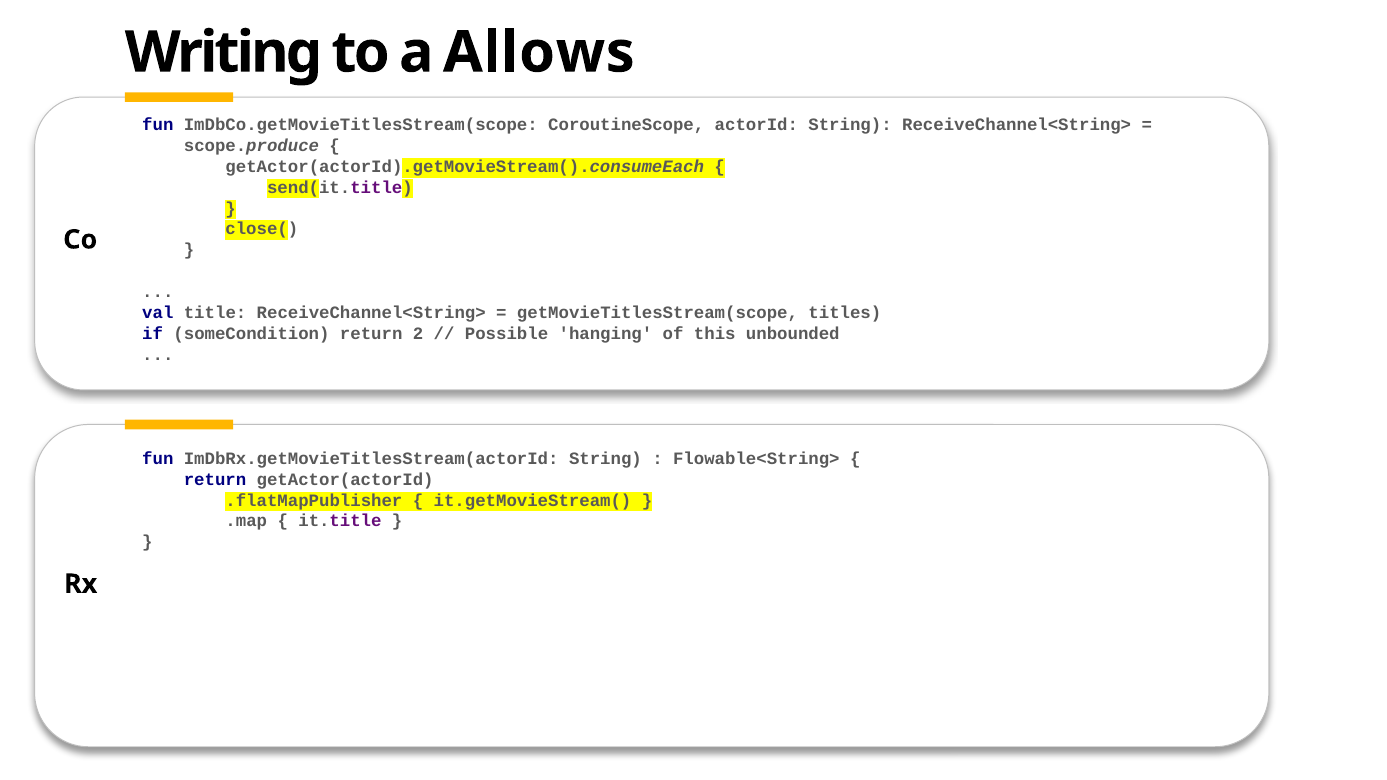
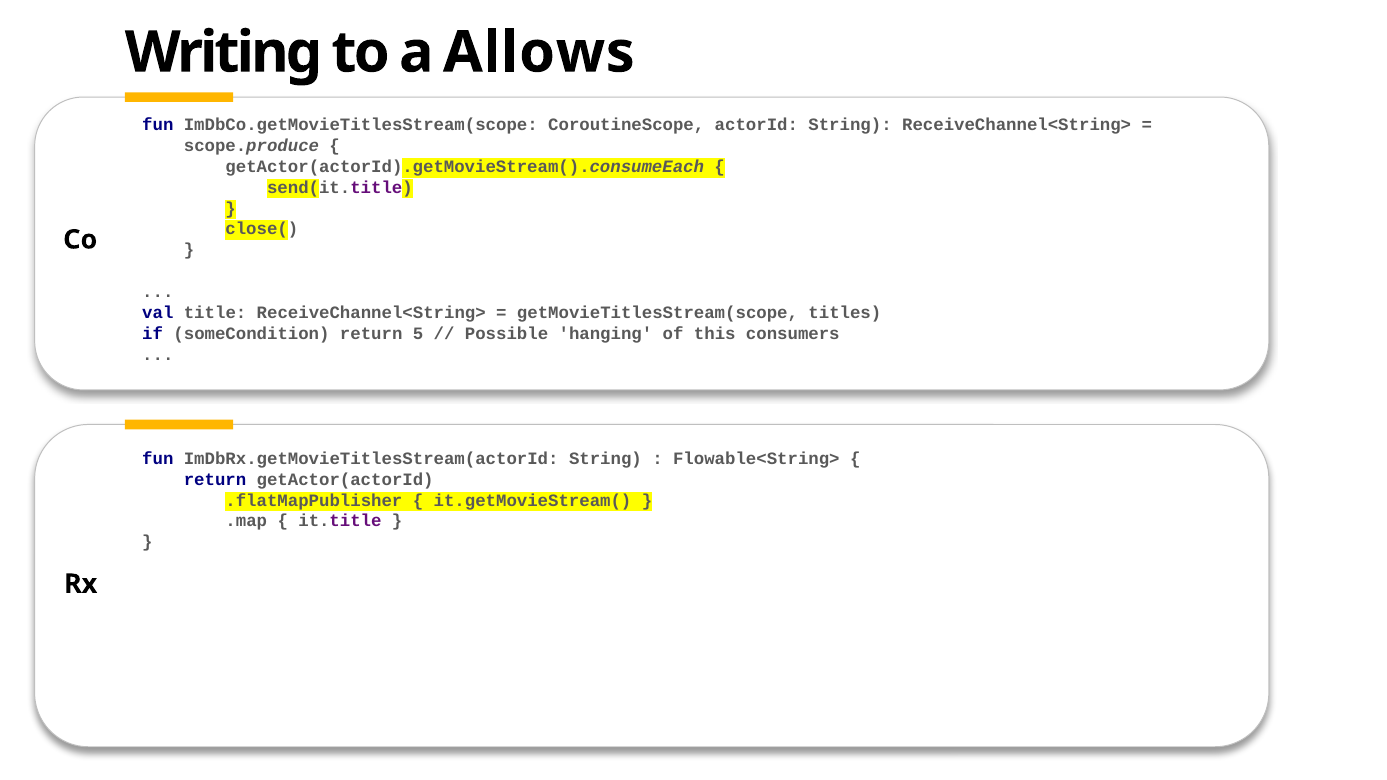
2: 2 -> 5 (418, 334)
unbounded: unbounded -> consumers (793, 334)
